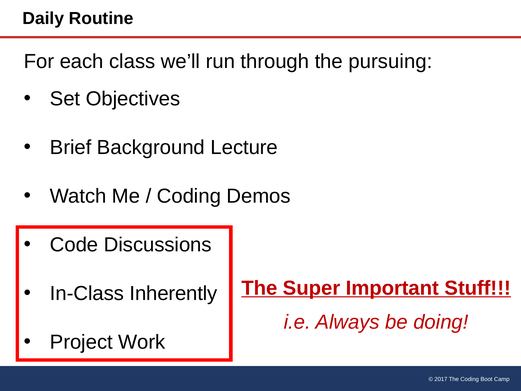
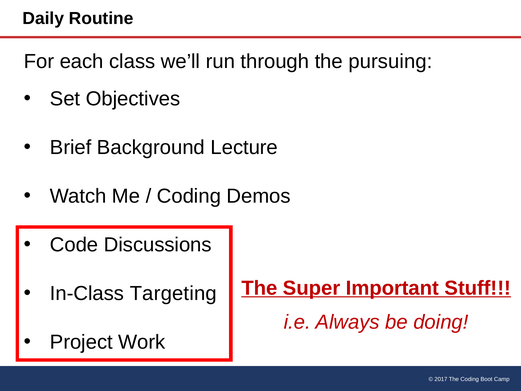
Inherently: Inherently -> Targeting (173, 293)
